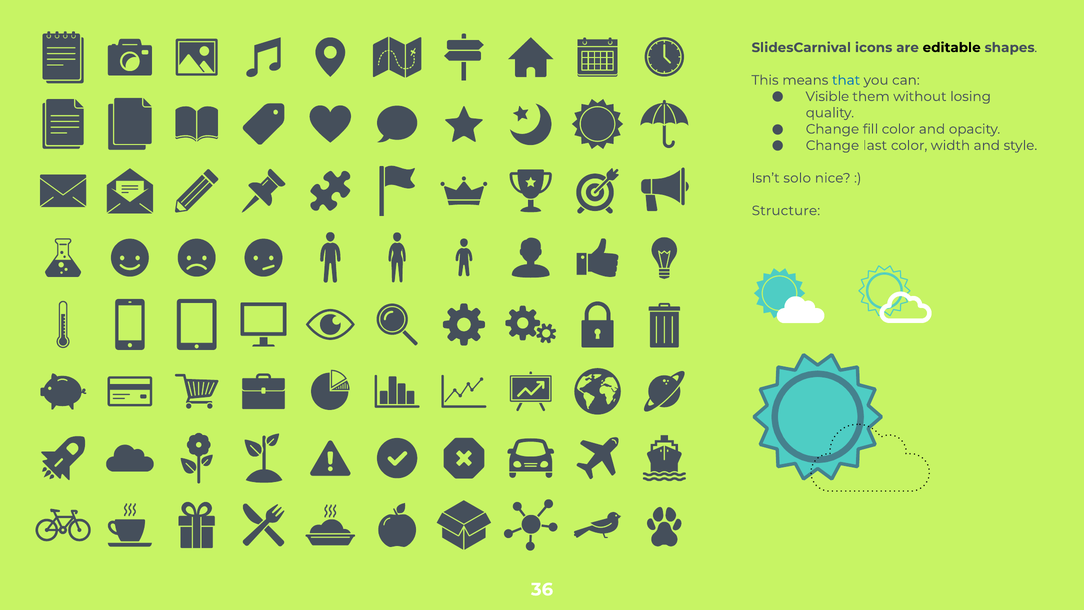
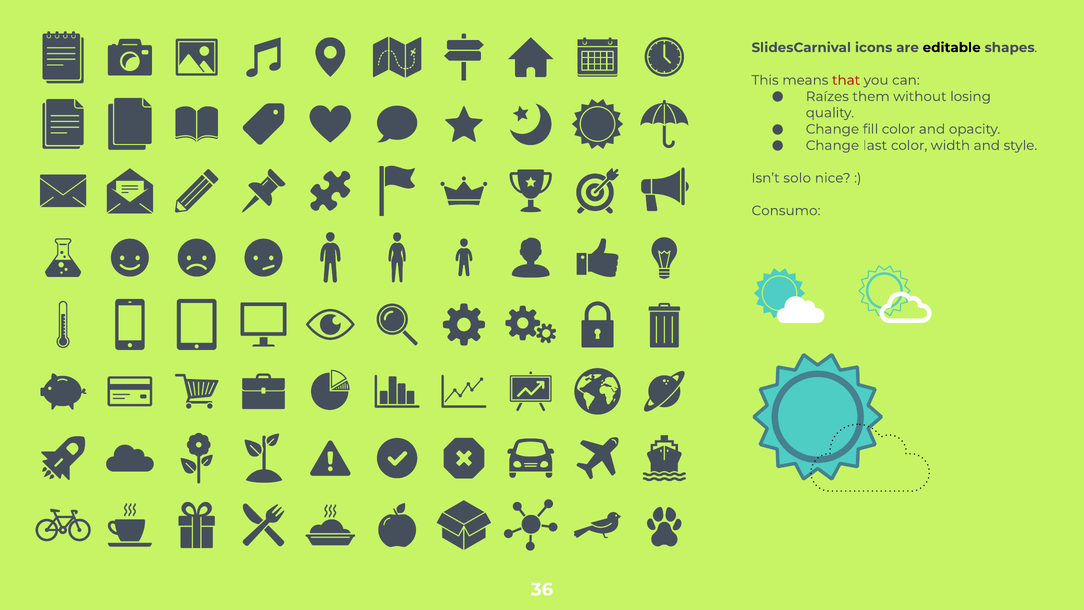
that colour: blue -> red (846, 80)
Visible: Visible -> Raízes (827, 96)
Structure: Structure -> Consumo (786, 211)
